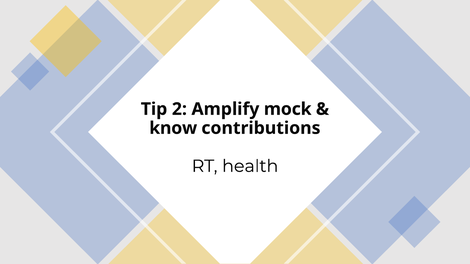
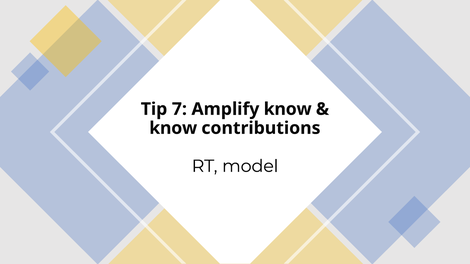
2: 2 -> 7 (179, 109)
Amplify mock: mock -> know (288, 109)
health: health -> model (250, 166)
